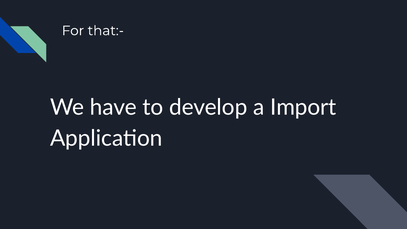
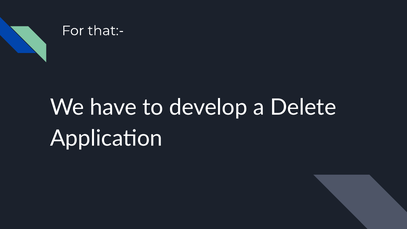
Import: Import -> Delete (303, 107)
